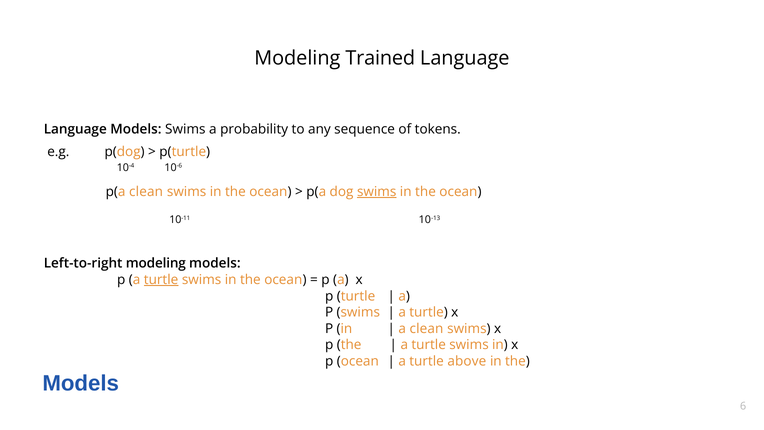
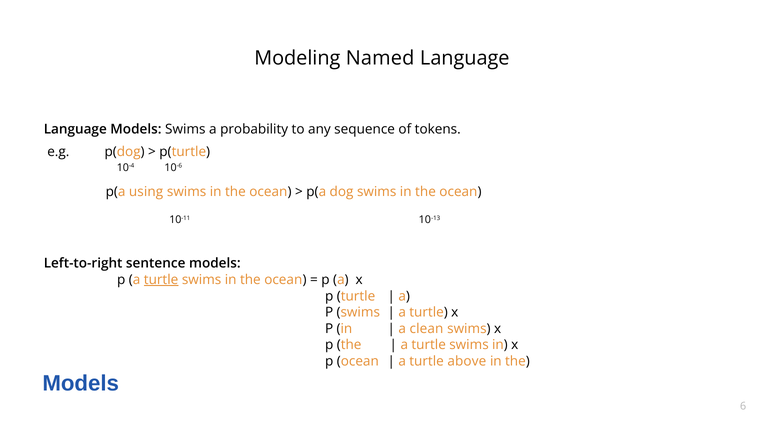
Trained: Trained -> Named (380, 58)
p(a clean: clean -> using (146, 192)
swims underline: present -> none (377, 192)
Left-to-right modeling: modeling -> sentence (156, 263)
